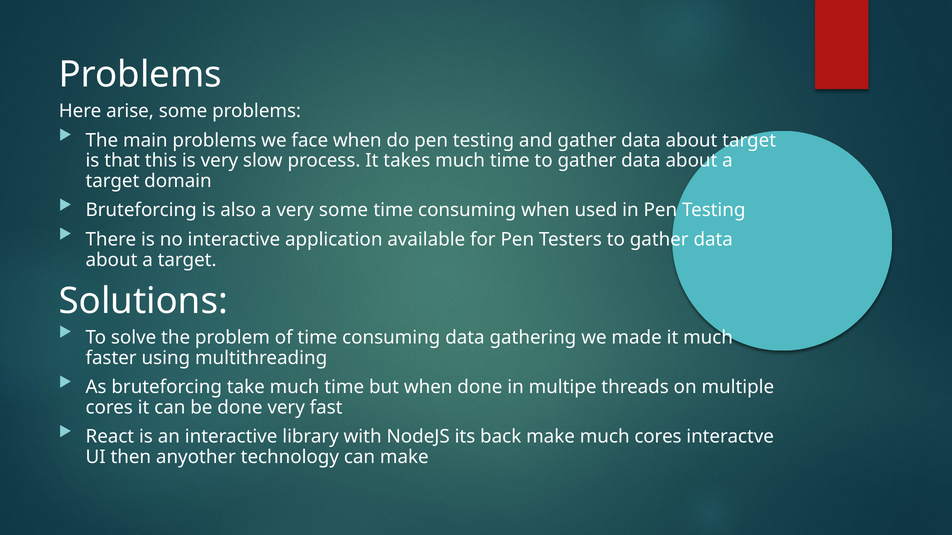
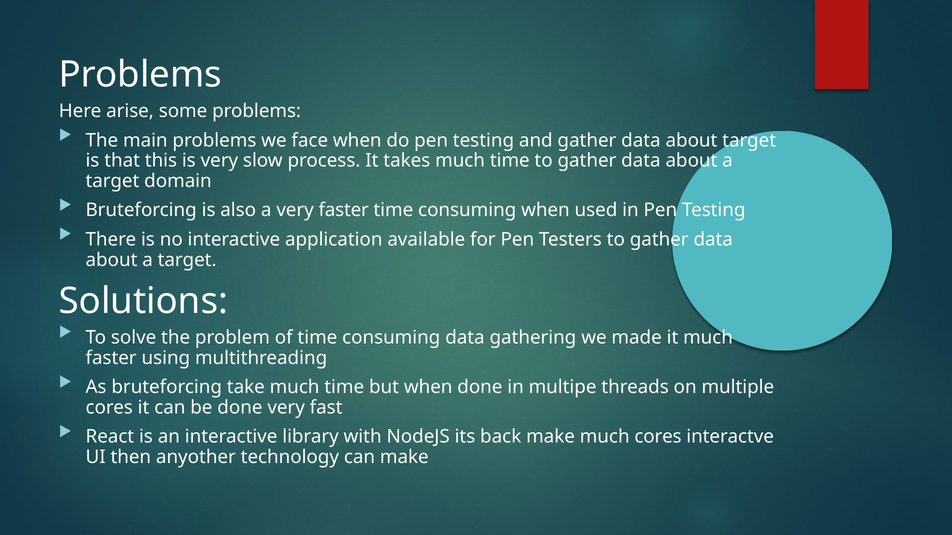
very some: some -> faster (344, 210)
